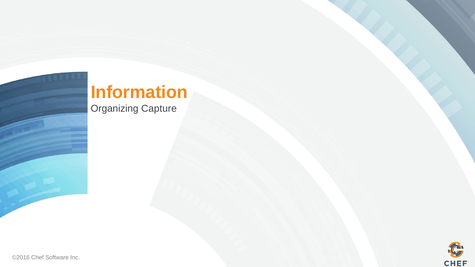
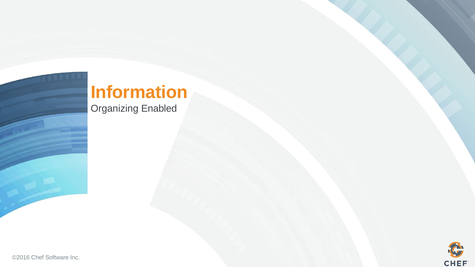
Capture: Capture -> Enabled (159, 109)
